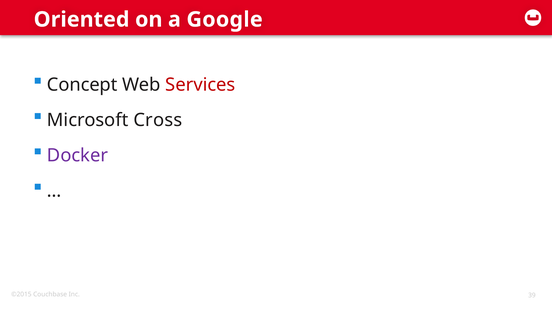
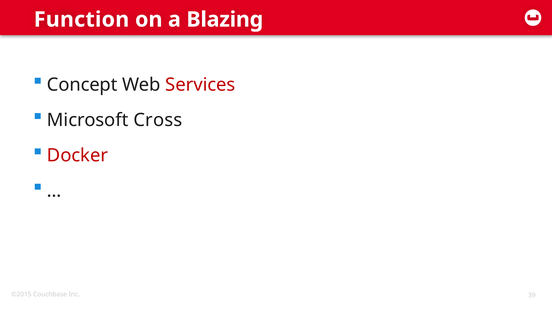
Oriented: Oriented -> Function (81, 20)
Google: Google -> Blazing (225, 20)
Docker colour: purple -> red (77, 156)
